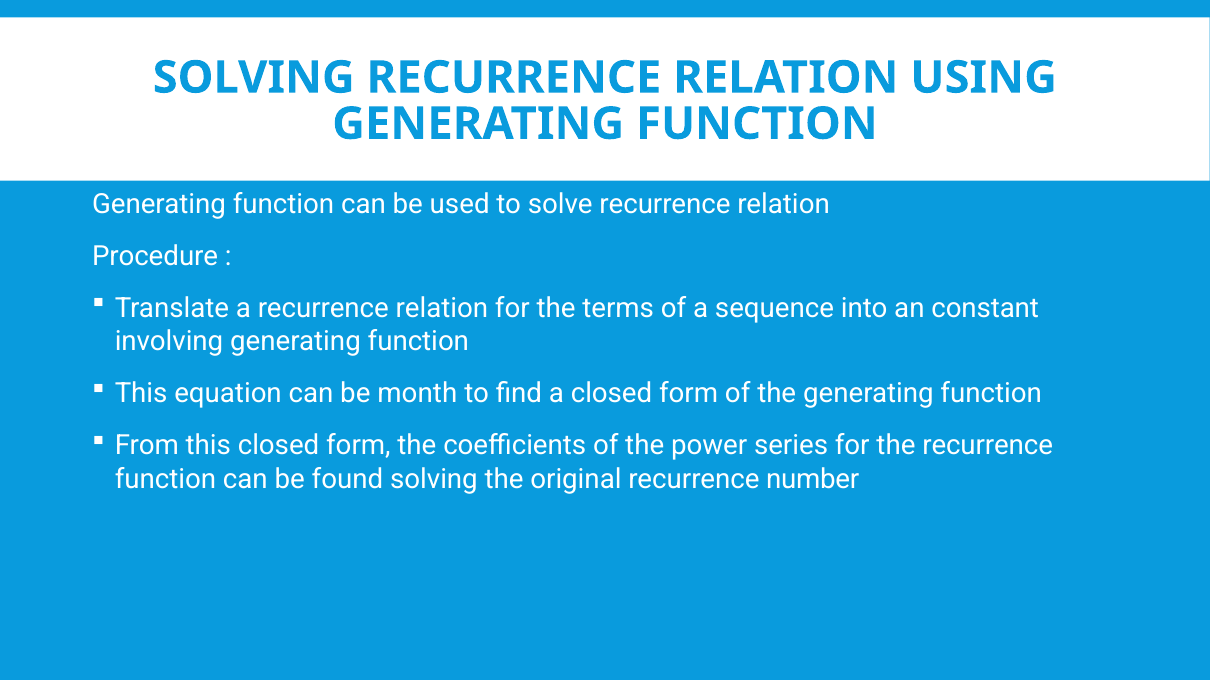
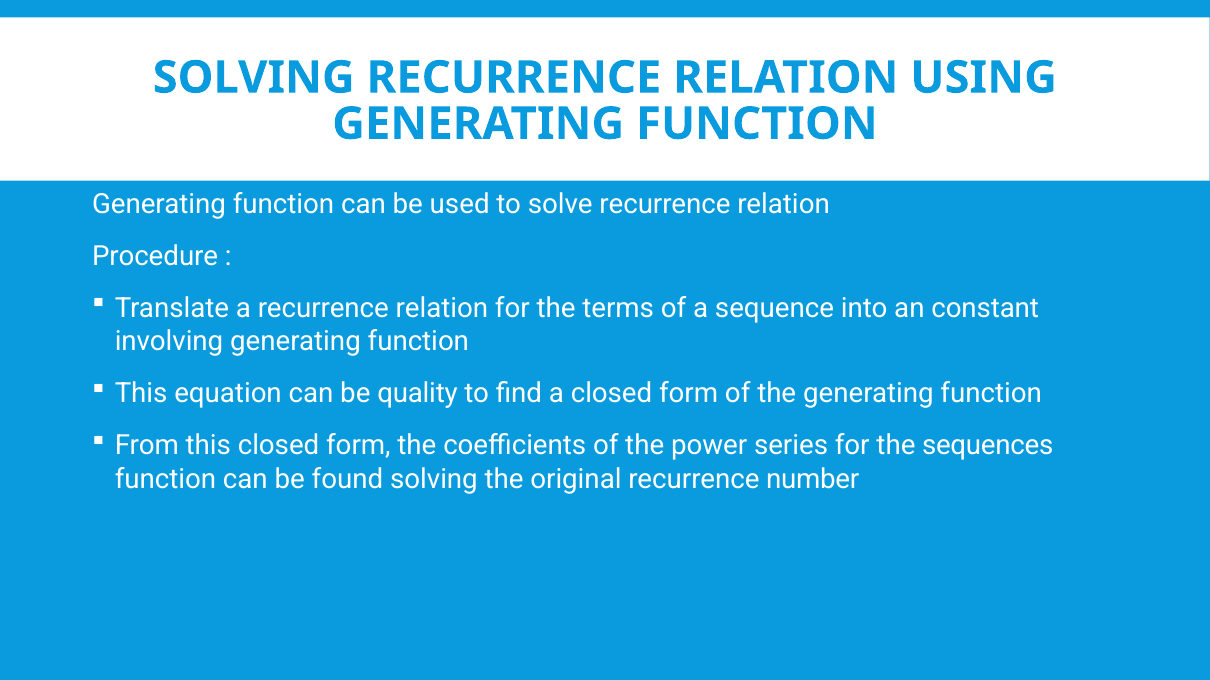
month: month -> quality (417, 394)
the recurrence: recurrence -> sequences (988, 446)
